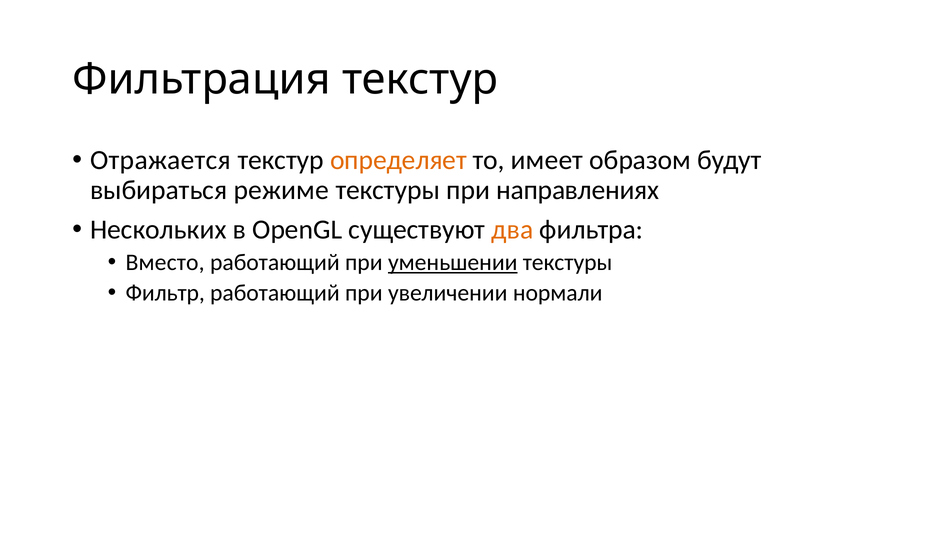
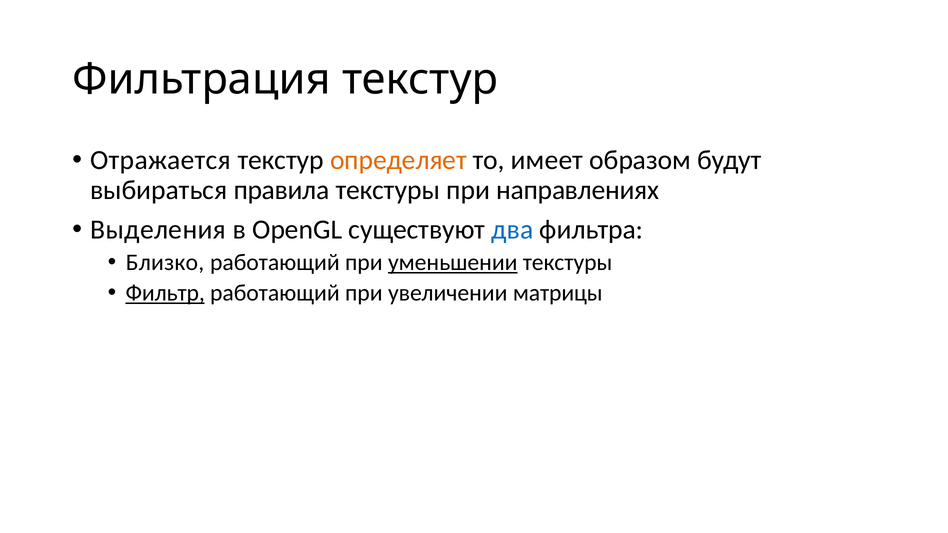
режиме: режиме -> правила (282, 190)
Нескольких: Нескольких -> Выделения (158, 230)
два colour: orange -> blue (512, 230)
Вместо: Вместо -> Близко (165, 263)
Фильтр underline: none -> present (165, 293)
нормали: нормали -> матрицы (558, 293)
